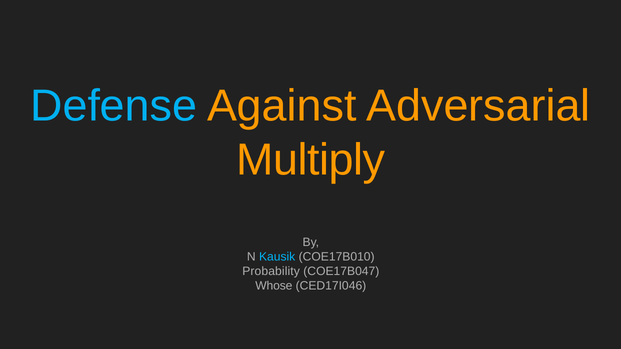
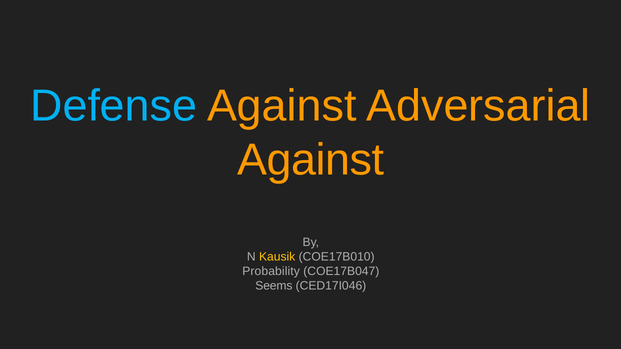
Multiply: Multiply -> Against (311, 160)
Kausik colour: light blue -> yellow (277, 257)
Whose: Whose -> Seems (274, 286)
